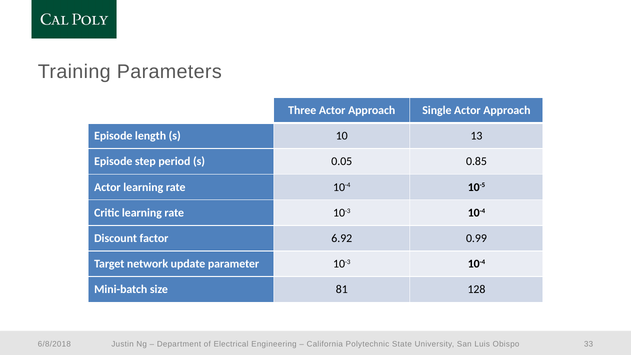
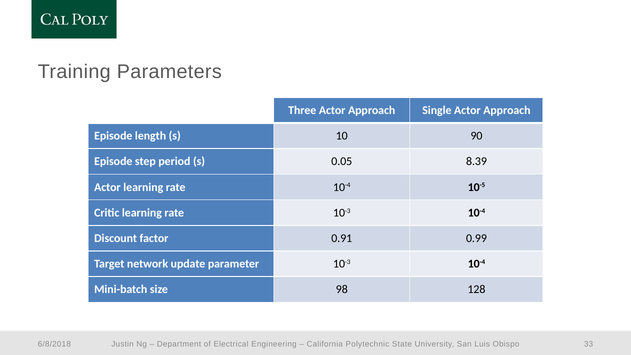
13: 13 -> 90 (477, 136)
0.85: 0.85 -> 8.39 (476, 162)
6.92: 6.92 -> 0.91 (342, 238)
81: 81 -> 98 (342, 289)
